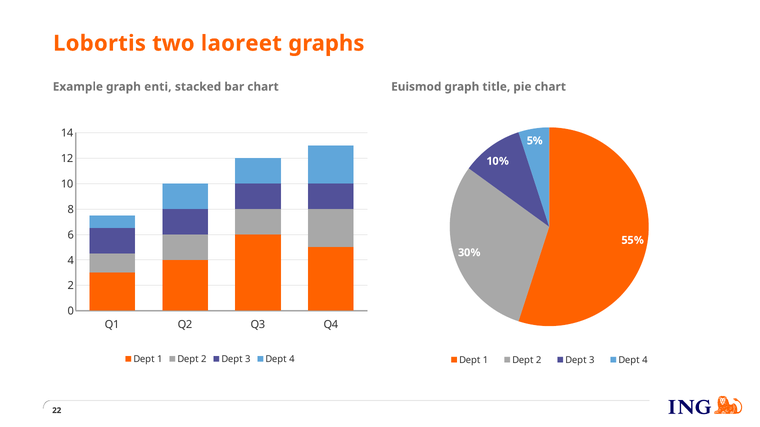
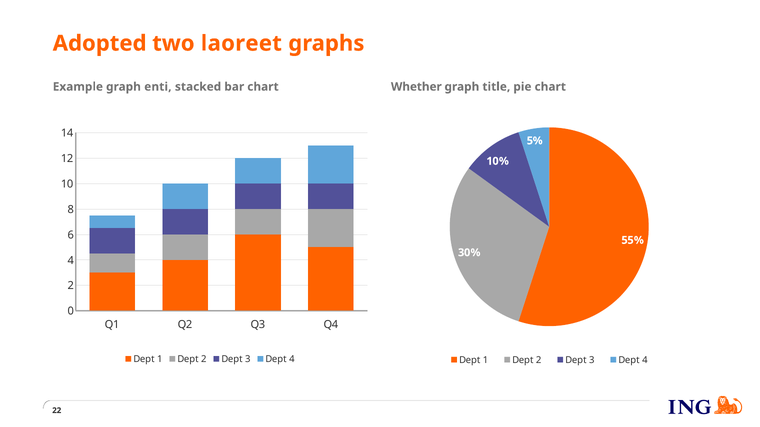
Lobortis: Lobortis -> Adopted (100, 43)
Euismod: Euismod -> Whether (416, 87)
